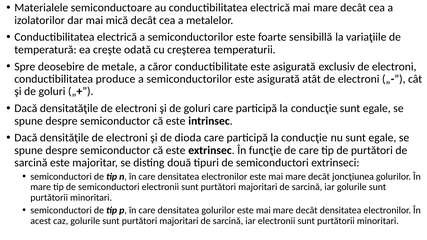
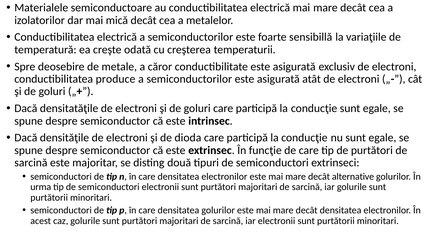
joncţiunea: joncţiunea -> alternative (353, 177)
mare: mare -> urma (41, 187)
